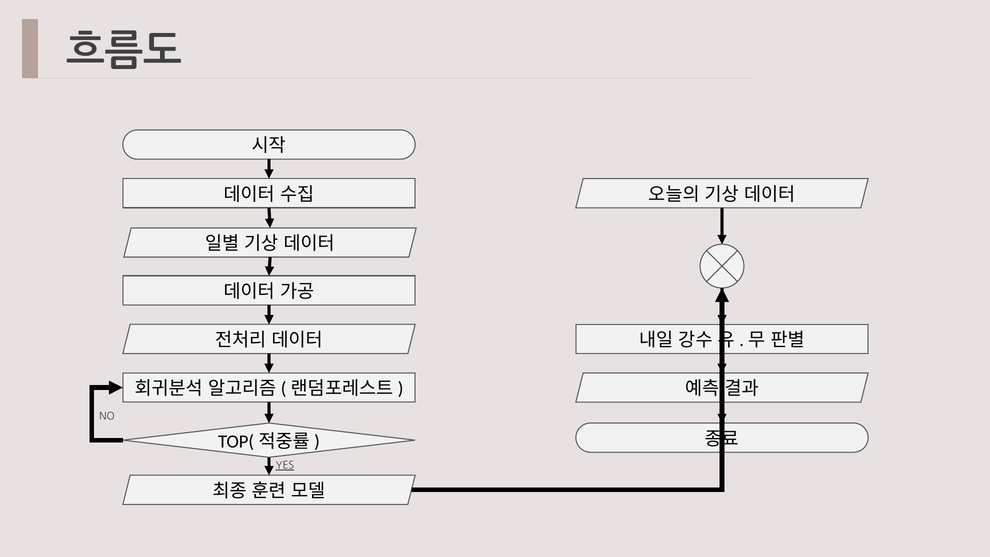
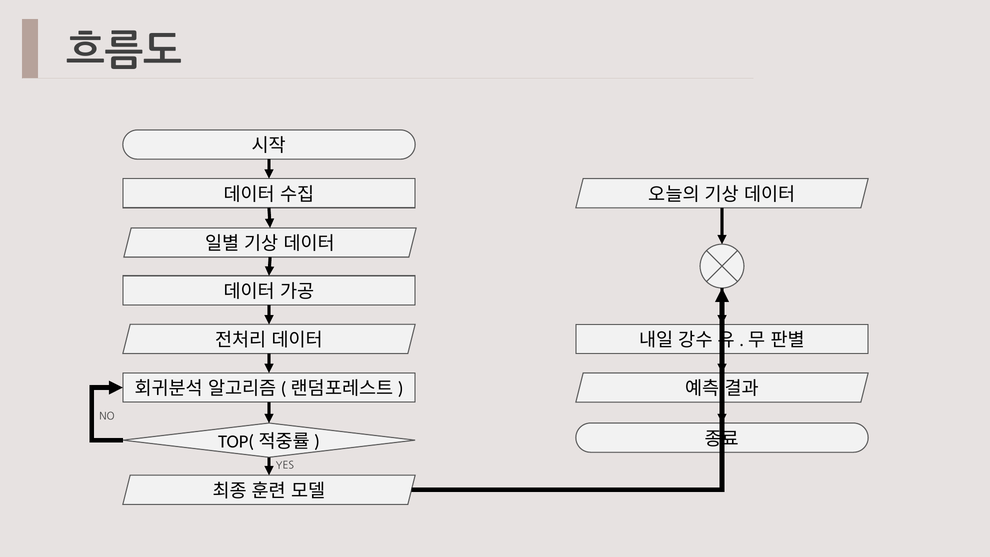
YES underline: present -> none (285, 465)
